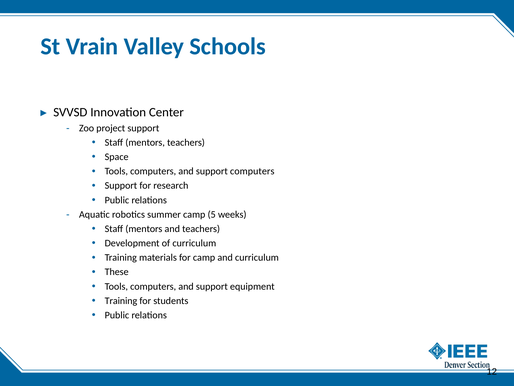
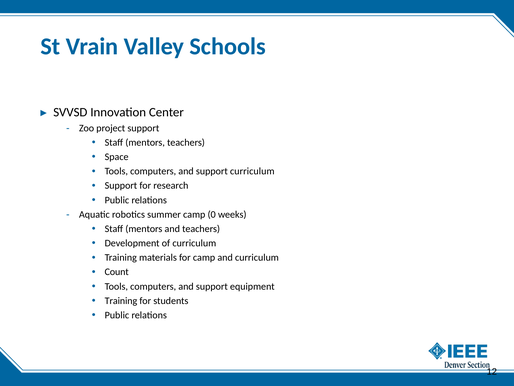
support computers: computers -> curriculum (252, 171)
5: 5 -> 0 (212, 214)
These: These -> Count (117, 272)
